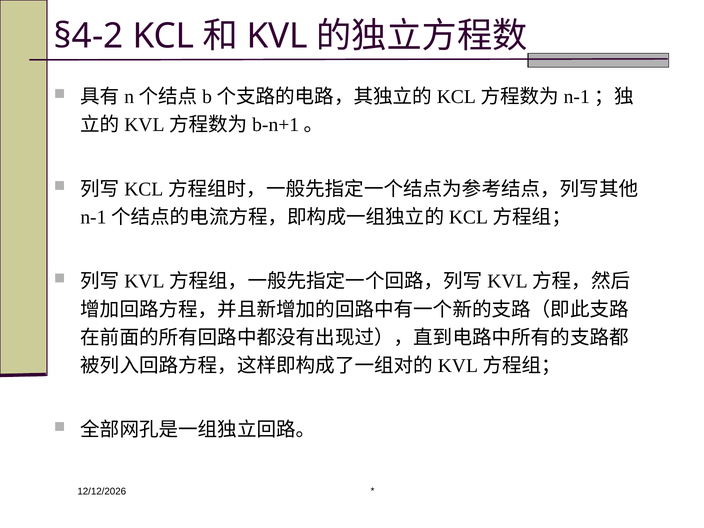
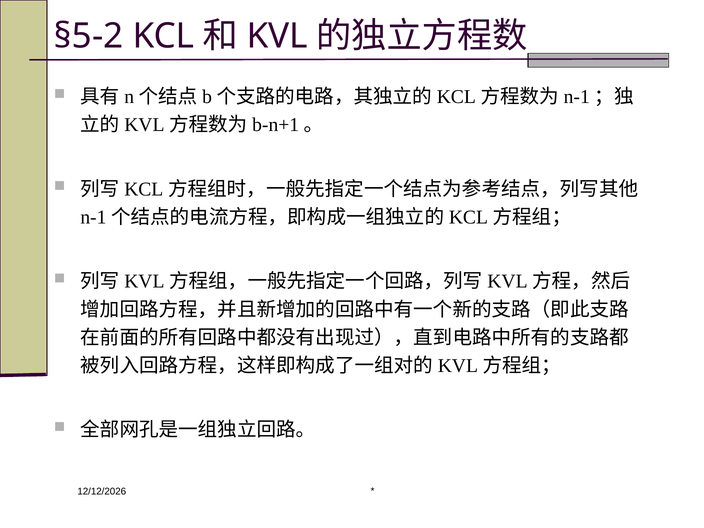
§4-2: §4-2 -> §5-2 (89, 36)
